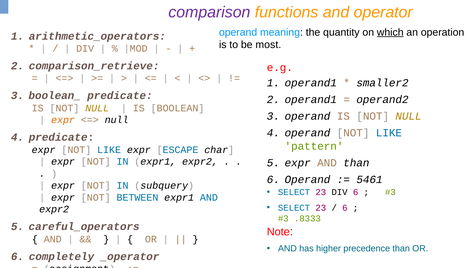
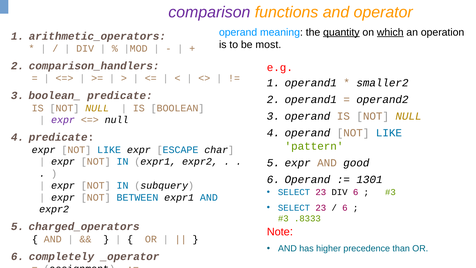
quantity underline: none -> present (341, 32)
comparison_retrieve: comparison_retrieve -> comparison_handlers (94, 66)
expr colour: orange -> purple (63, 120)
AND than: than -> good (356, 163)
5461: 5461 -> 1301 (370, 179)
careful_operators: careful_operators -> charged_operators (84, 226)
